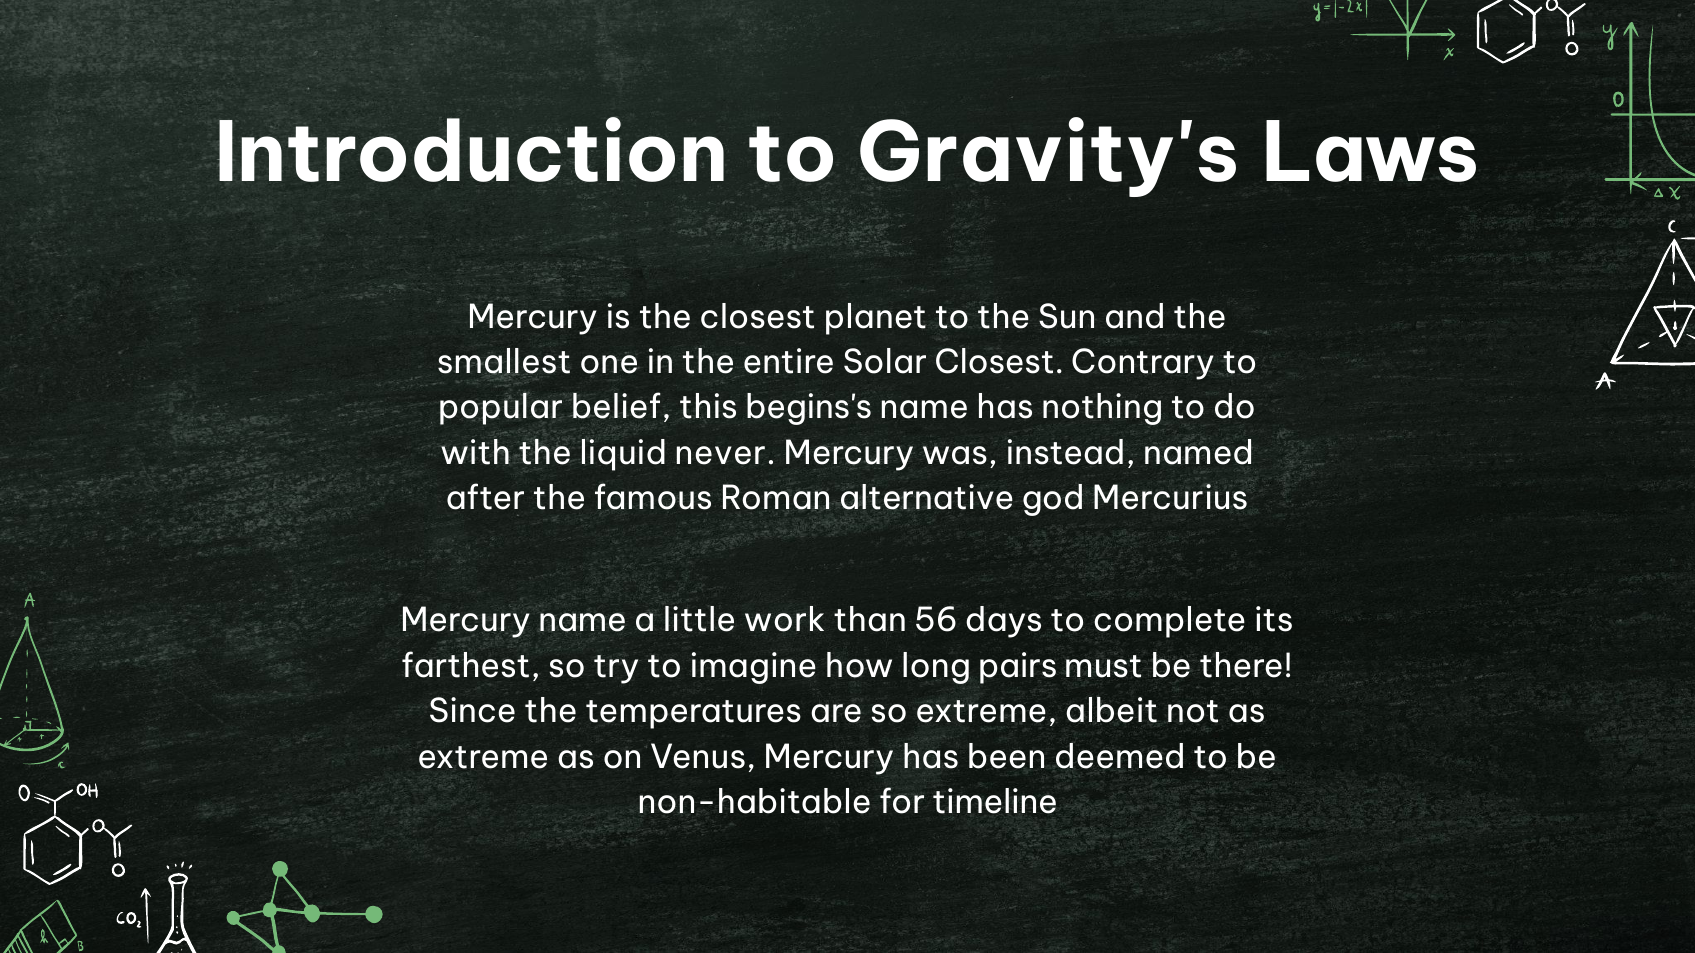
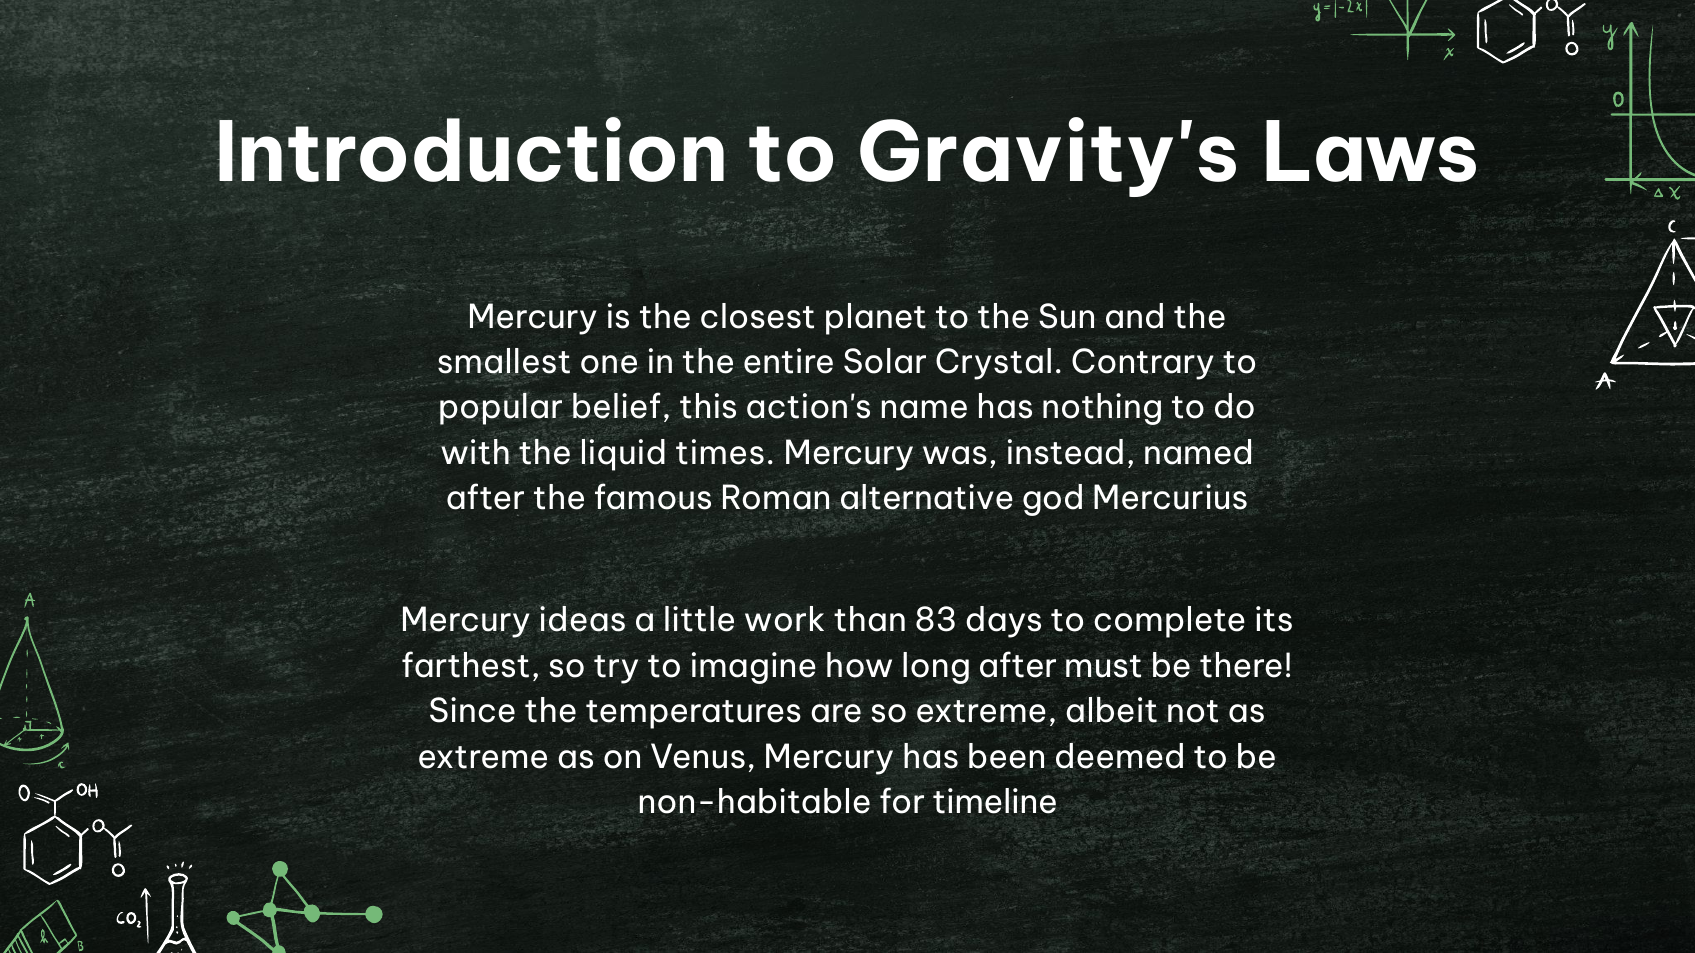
Solar Closest: Closest -> Crystal (999, 363)
begins's: begins's -> action's (809, 408)
never: never -> times (725, 454)
Mercury name: name -> ideas (583, 621)
56: 56 -> 83 (936, 621)
long pairs: pairs -> after (1018, 667)
